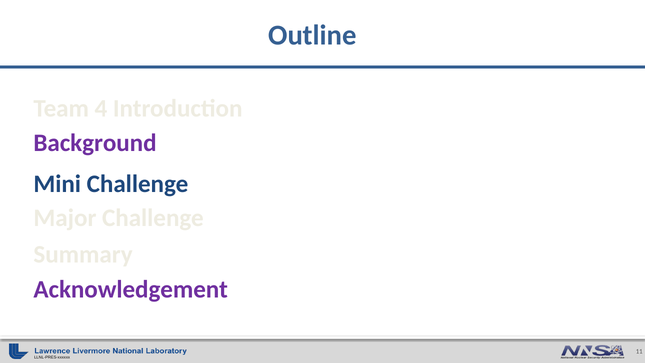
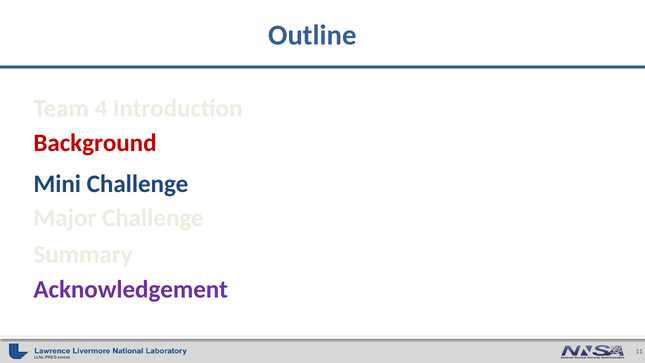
Background colour: purple -> red (95, 143)
